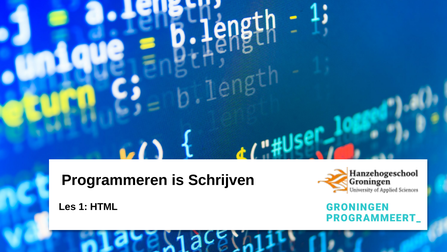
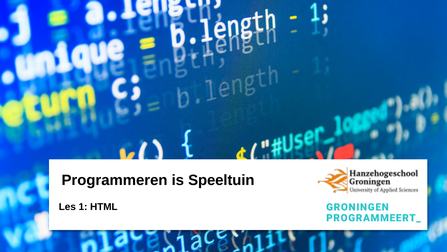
Schrijven: Schrijven -> Speeltuin (221, 180)
